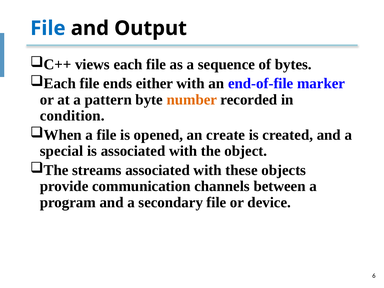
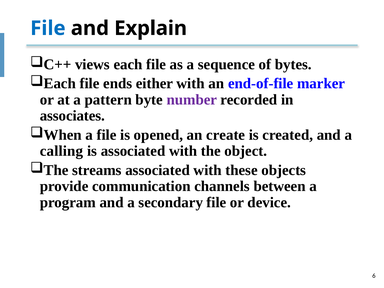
Output: Output -> Explain (151, 28)
number colour: orange -> purple (192, 100)
condition: condition -> associates (72, 116)
special: special -> calling (62, 151)
